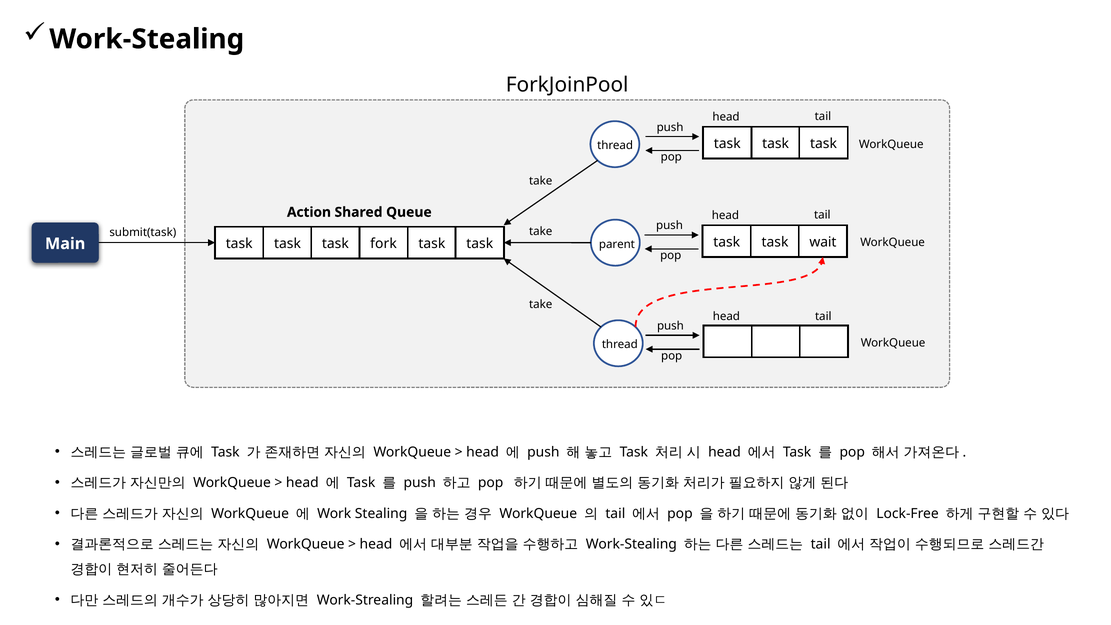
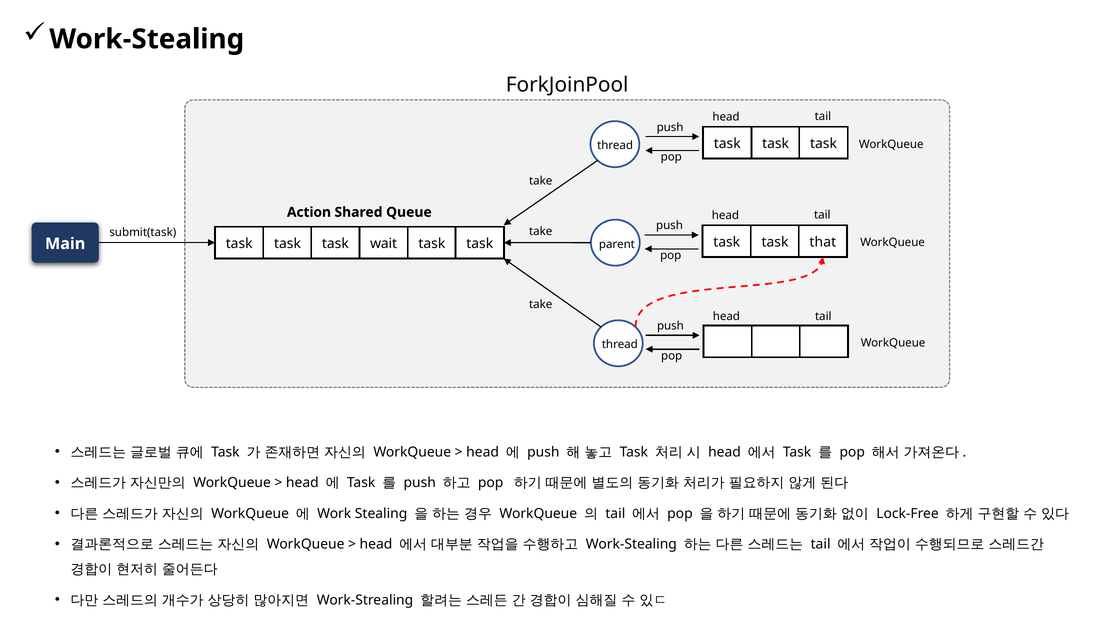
wait: wait -> that (823, 242)
fork: fork -> wait (384, 244)
